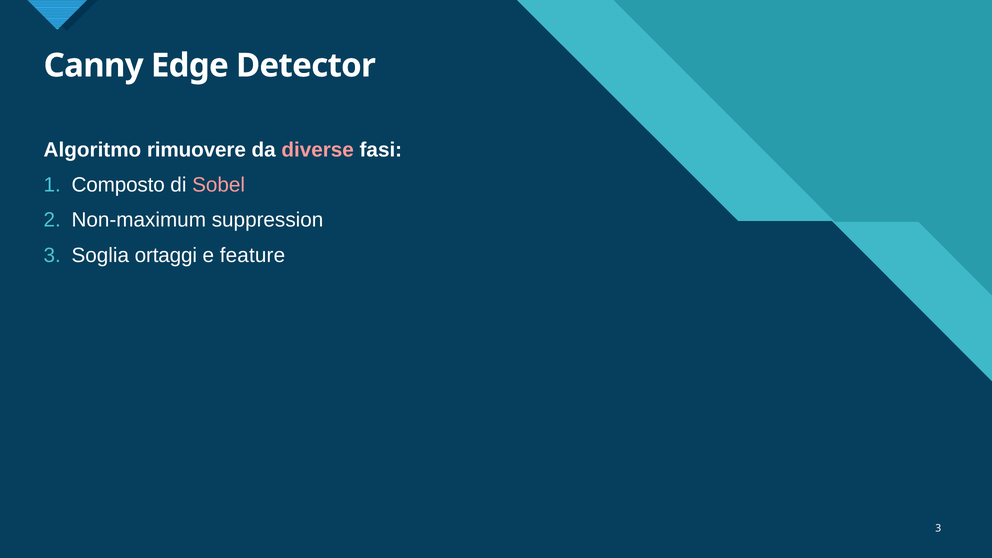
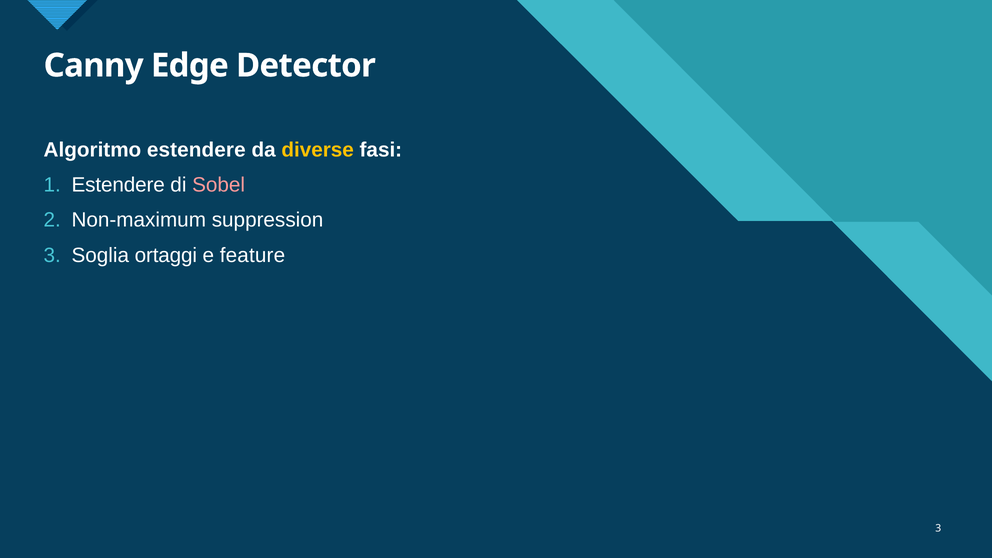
Algoritmo rimuovere: rimuovere -> estendere (196, 150)
diverse colour: pink -> yellow (318, 150)
Composto: Composto -> Estendere (118, 185)
